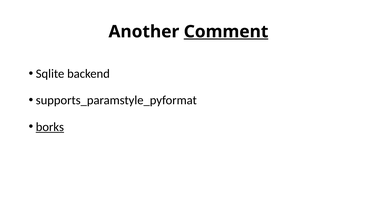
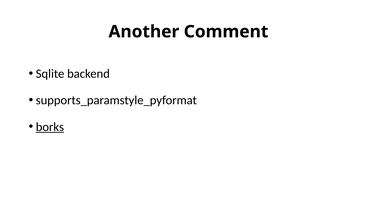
Comment underline: present -> none (226, 32)
